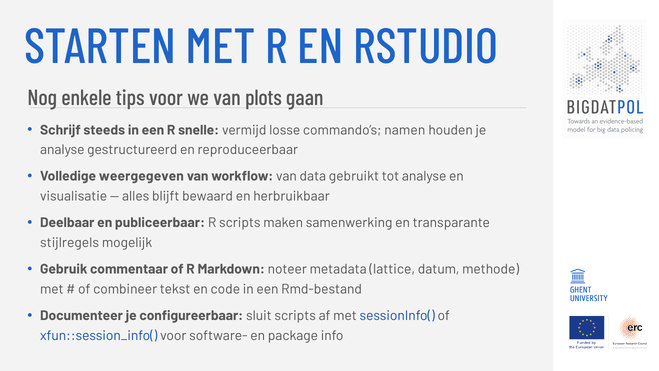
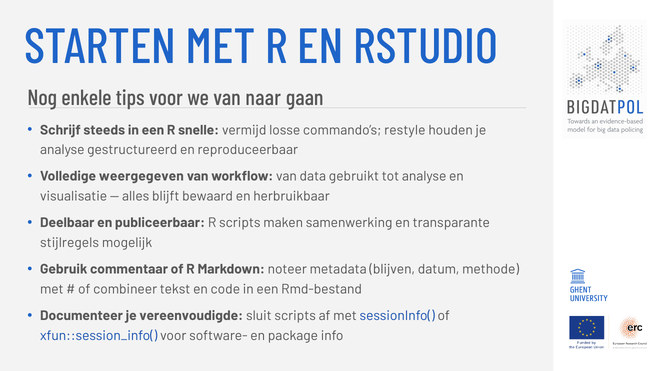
plots: plots -> naar (263, 98)
namen: namen -> restyle (405, 130)
lattice: lattice -> blijven (392, 269)
configureerbaar: configureerbaar -> vereenvoudigde (191, 316)
